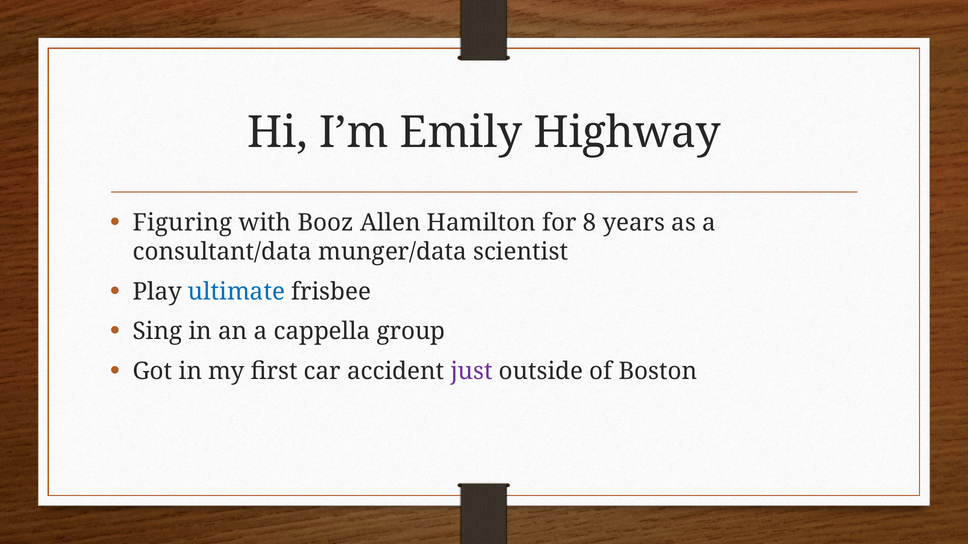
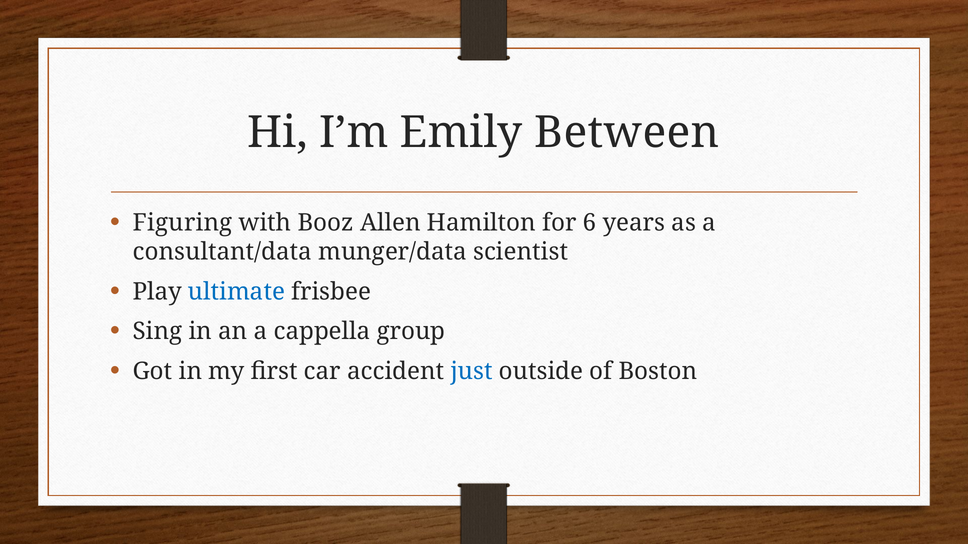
Highway: Highway -> Between (627, 133)
8: 8 -> 6 (590, 223)
just colour: purple -> blue (472, 372)
